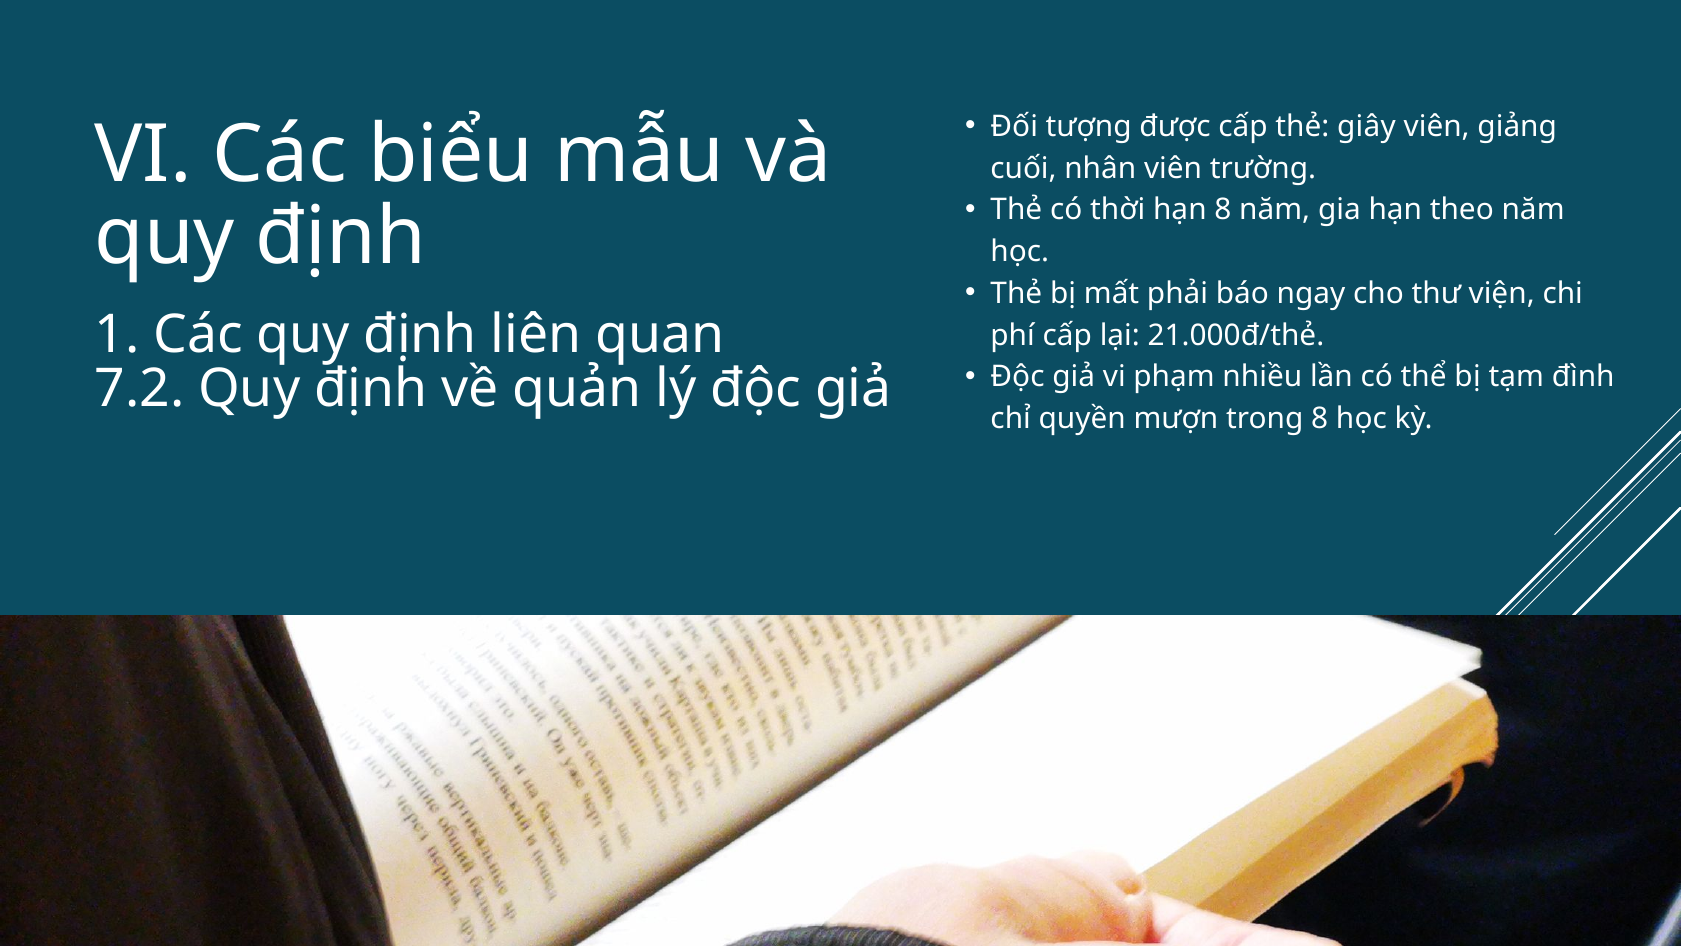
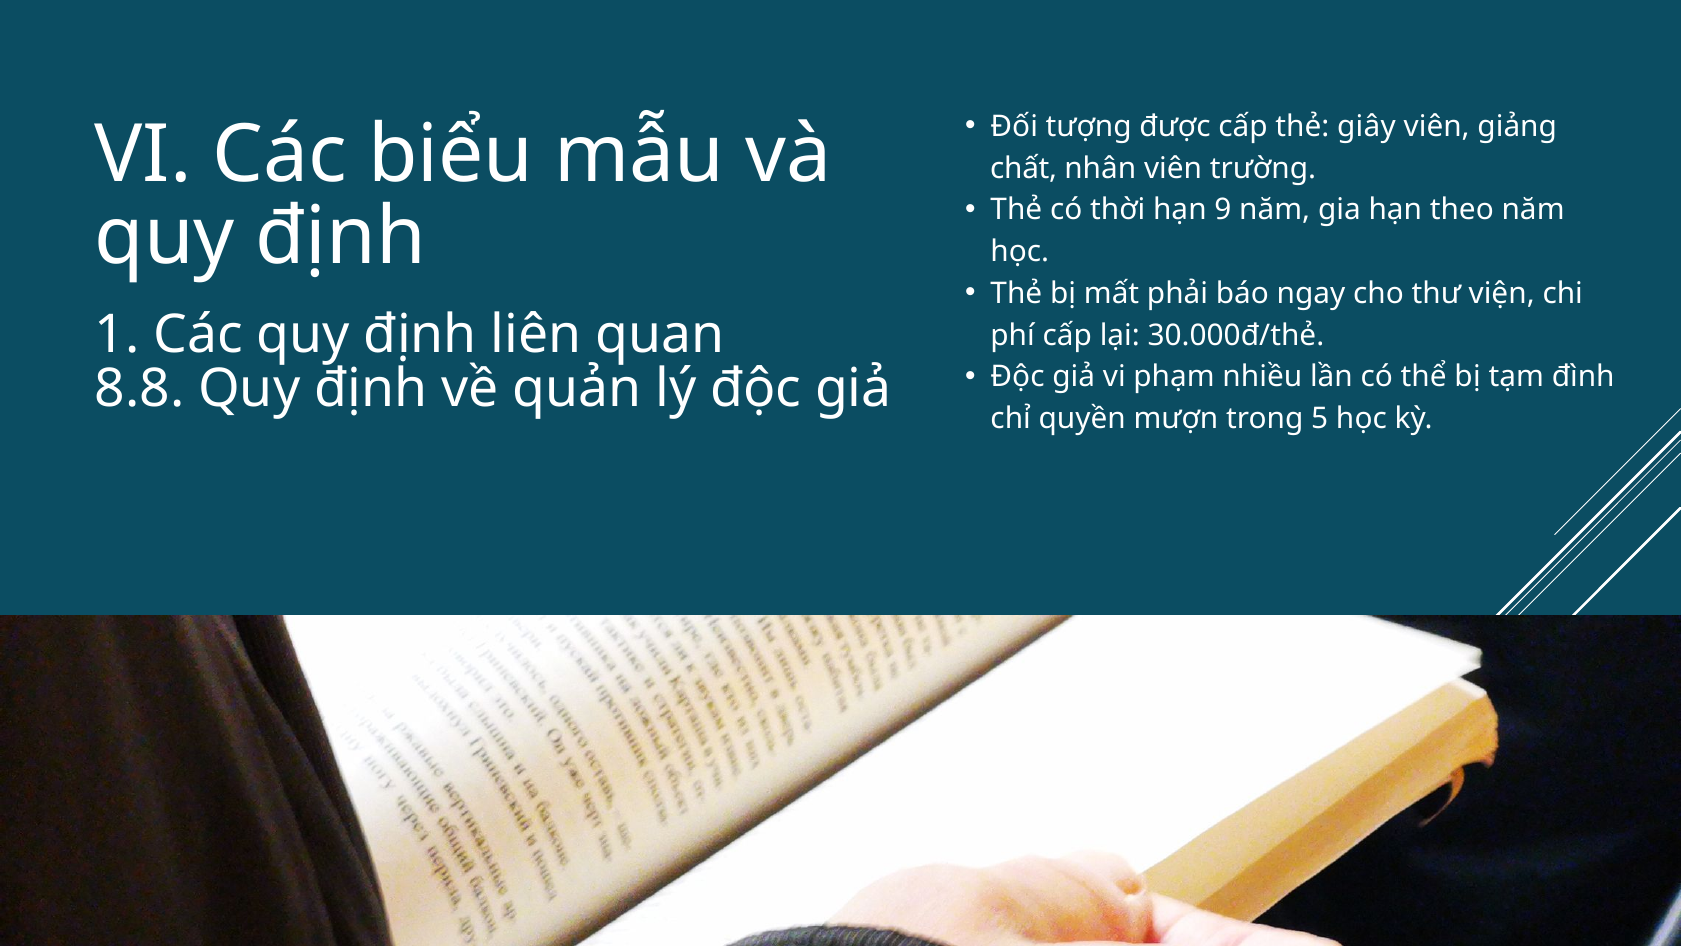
cuối: cuối -> chất (1024, 168)
hạn 8: 8 -> 9 (1223, 210)
21.000đ/thẻ: 21.000đ/thẻ -> 30.000đ/thẻ (1236, 335)
7.2: 7.2 -> 8.8 (139, 389)
trong 8: 8 -> 5 (1320, 418)
